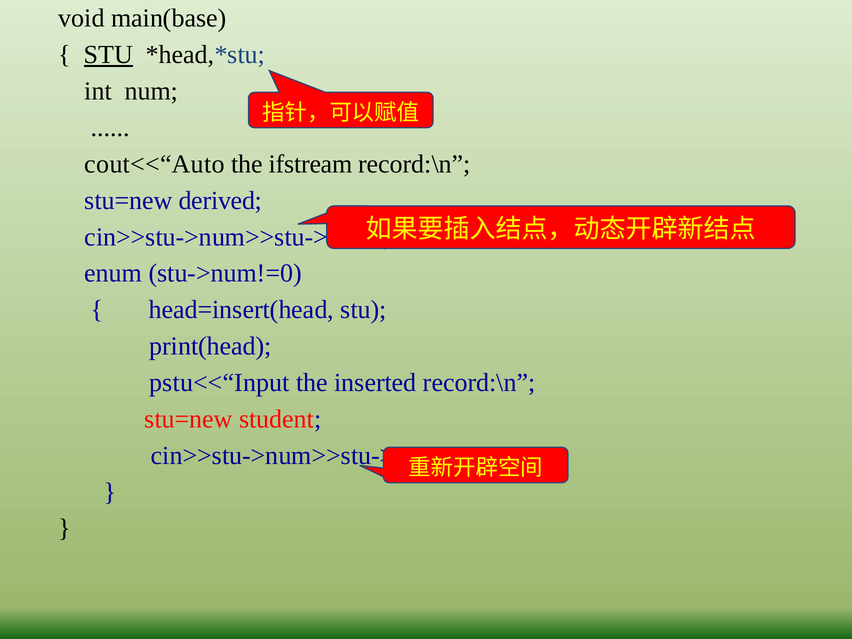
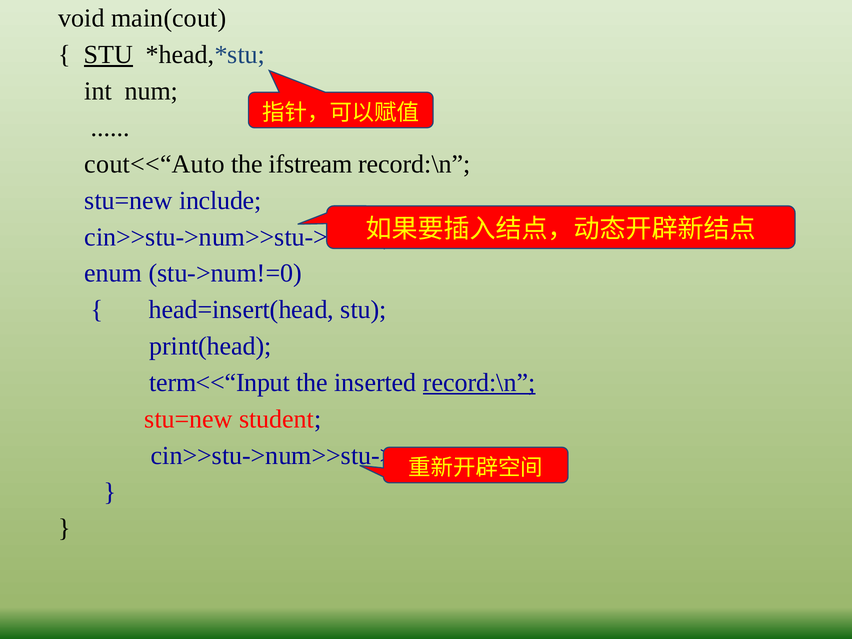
main(base: main(base -> main(cout (169, 18)
derived: derived -> include (220, 201)
pstu<<“Input: pstu<<“Input -> term<<“Input (220, 383)
record:\n underline: none -> present (479, 383)
